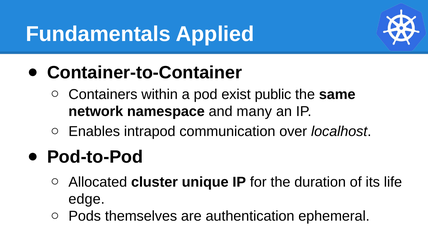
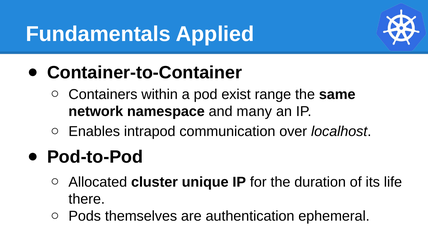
public: public -> range (273, 94)
edge: edge -> there (87, 199)
